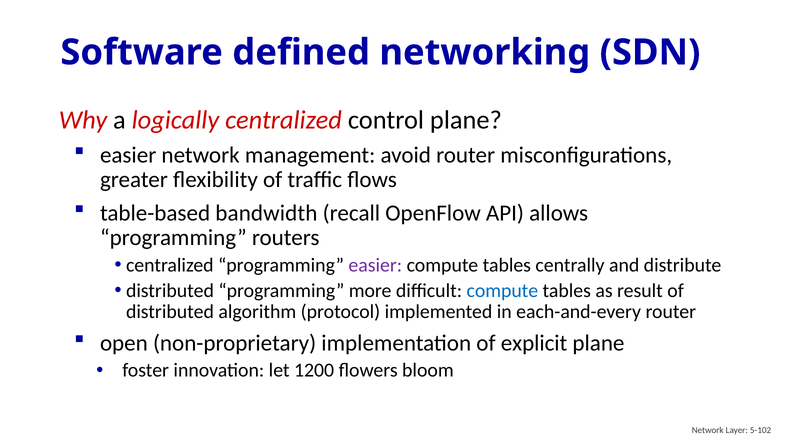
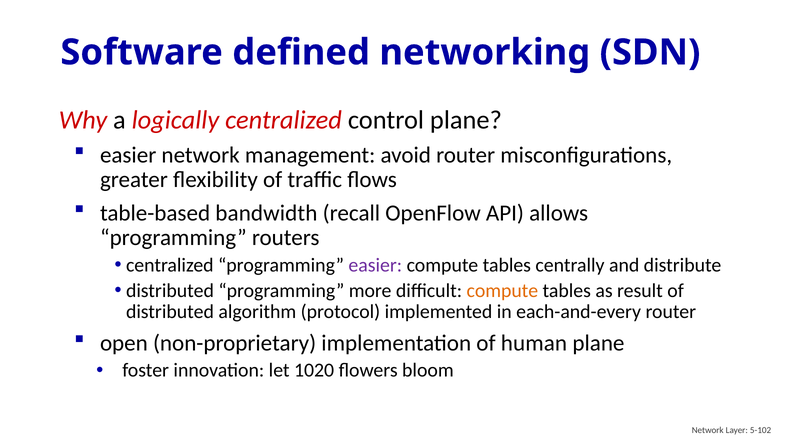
compute colour: blue -> orange (502, 291)
explicit: explicit -> human (534, 344)
1200: 1200 -> 1020 (314, 371)
